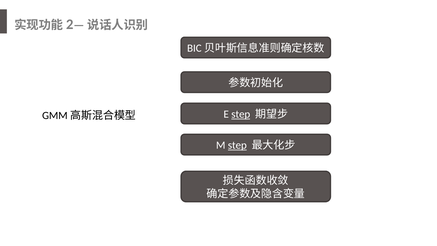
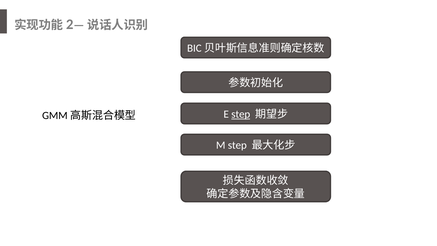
step underline: present -> none (237, 145)
